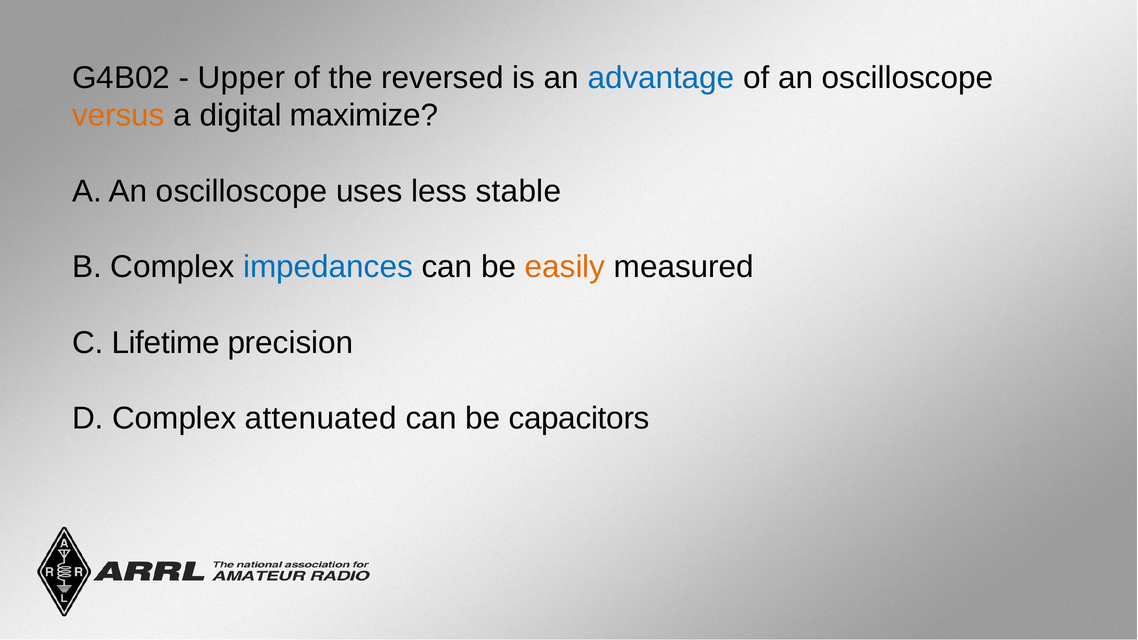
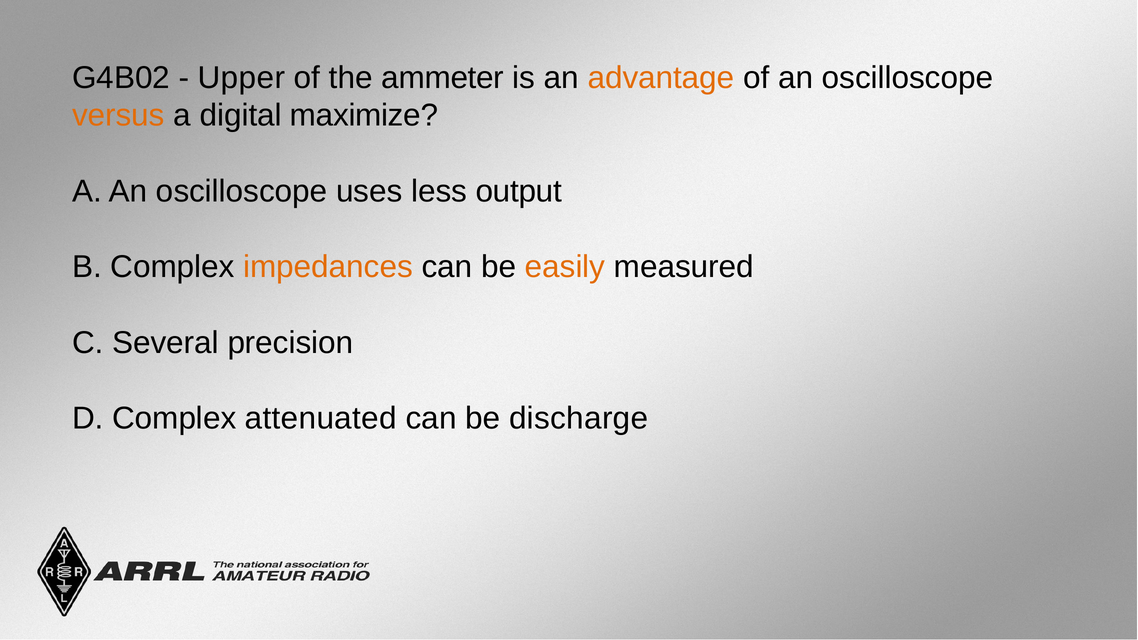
reversed: reversed -> ammeter (443, 78)
advantage colour: blue -> orange (661, 78)
stable: stable -> output (519, 191)
impedances colour: blue -> orange (328, 267)
Lifetime: Lifetime -> Several (165, 343)
capacitors: capacitors -> discharge (579, 418)
